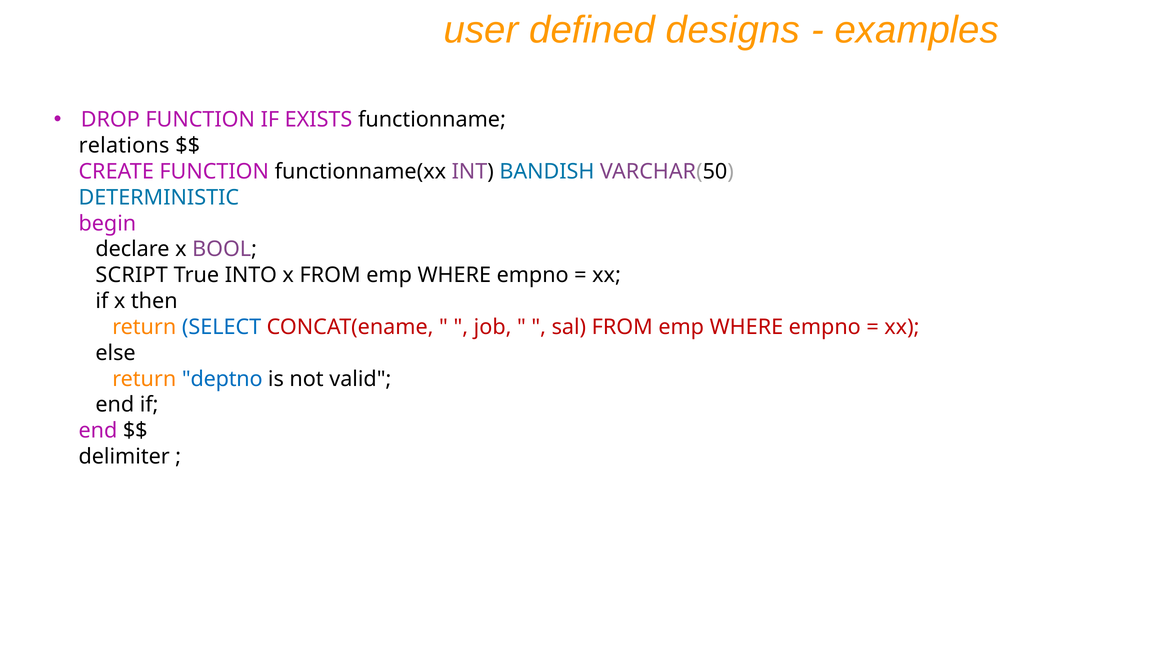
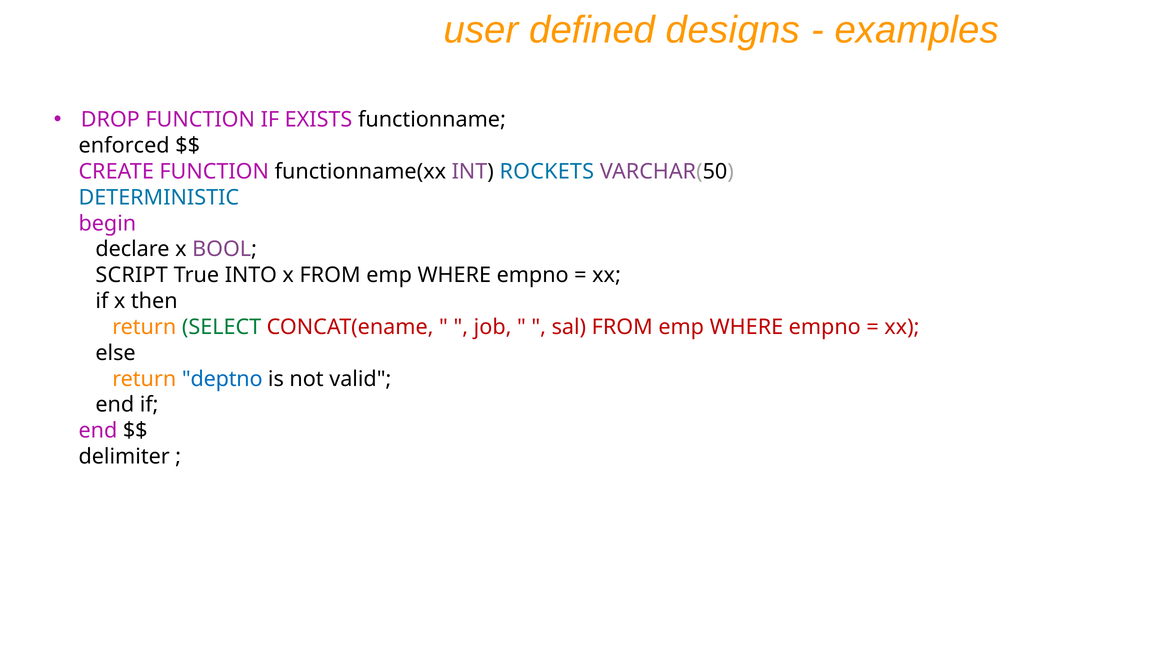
relations: relations -> enforced (124, 146)
BANDISH: BANDISH -> ROCKETS (547, 172)
SELECT colour: blue -> green (222, 327)
